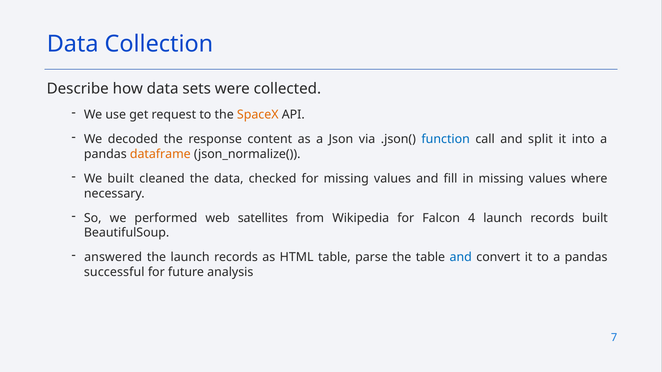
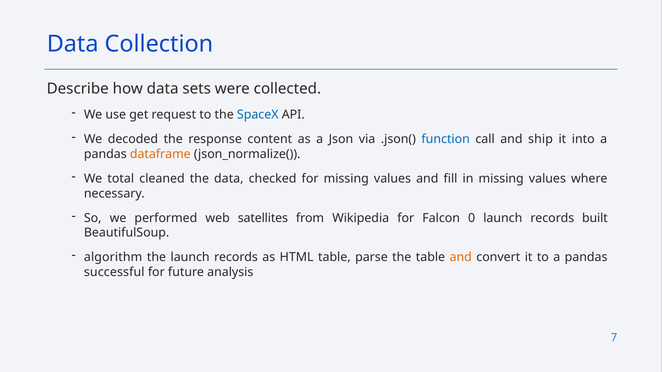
SpaceX colour: orange -> blue (258, 115)
split: split -> ship (540, 139)
We built: built -> total (121, 179)
4: 4 -> 0 (472, 218)
answered: answered -> algorithm (113, 258)
and colour: blue -> orange (461, 258)
